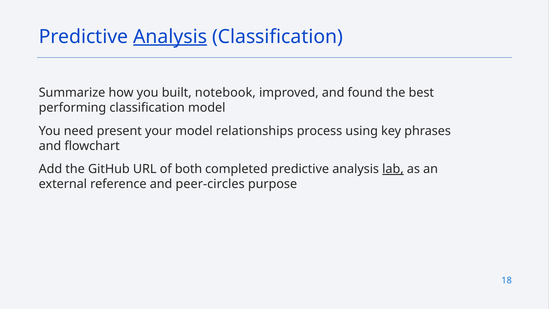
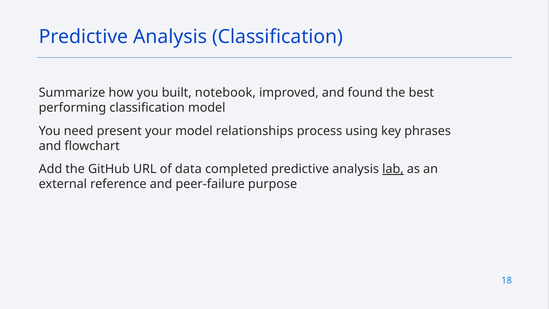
Analysis underline: present -> none (170, 37)
both: both -> data (188, 169)
peer-circles: peer-circles -> peer-failure (210, 184)
